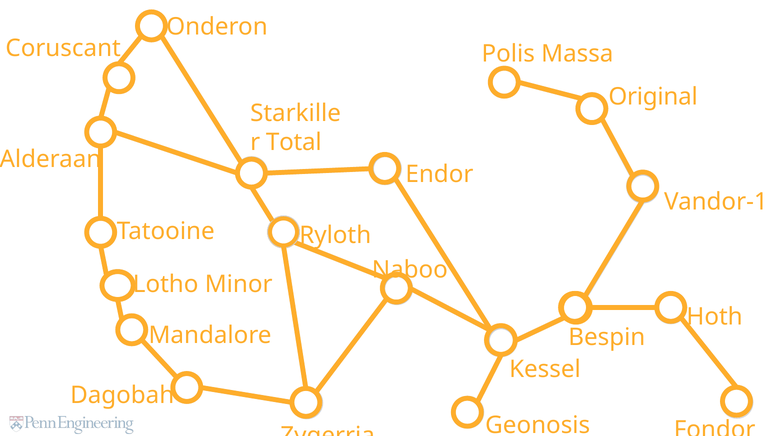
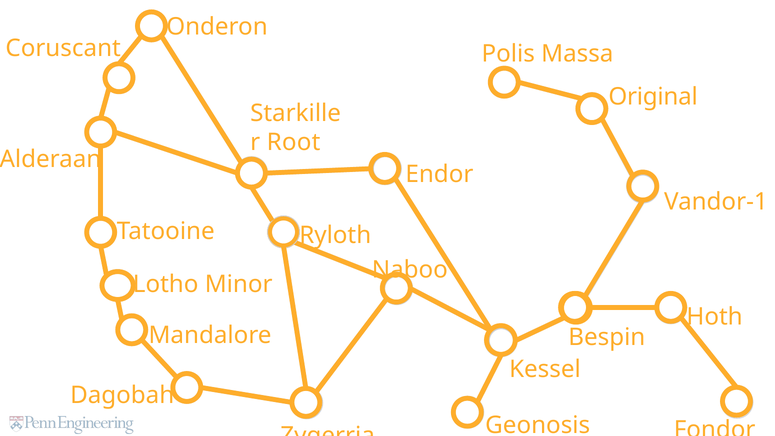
Total: Total -> Root (294, 142)
